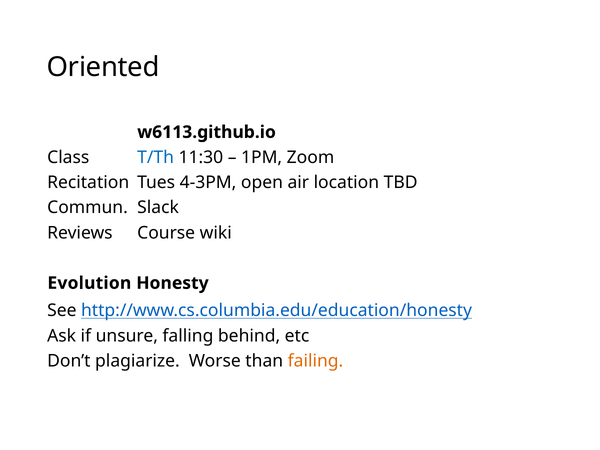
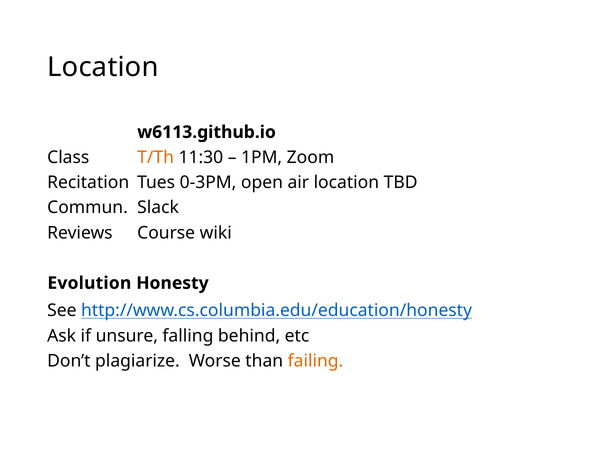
Oriented: Oriented -> Location (103, 67)
T/Th colour: blue -> orange (156, 157)
4-3PM: 4-3PM -> 0-3PM (208, 182)
